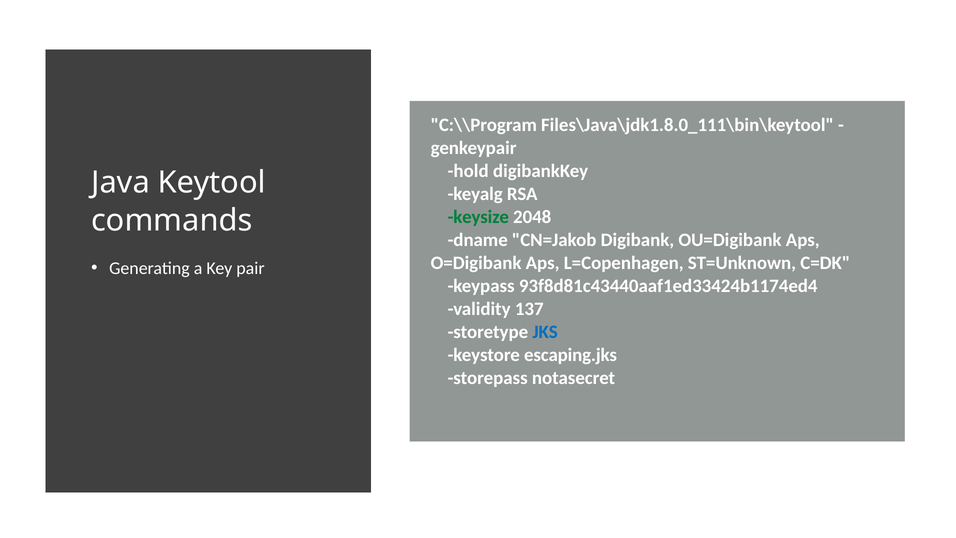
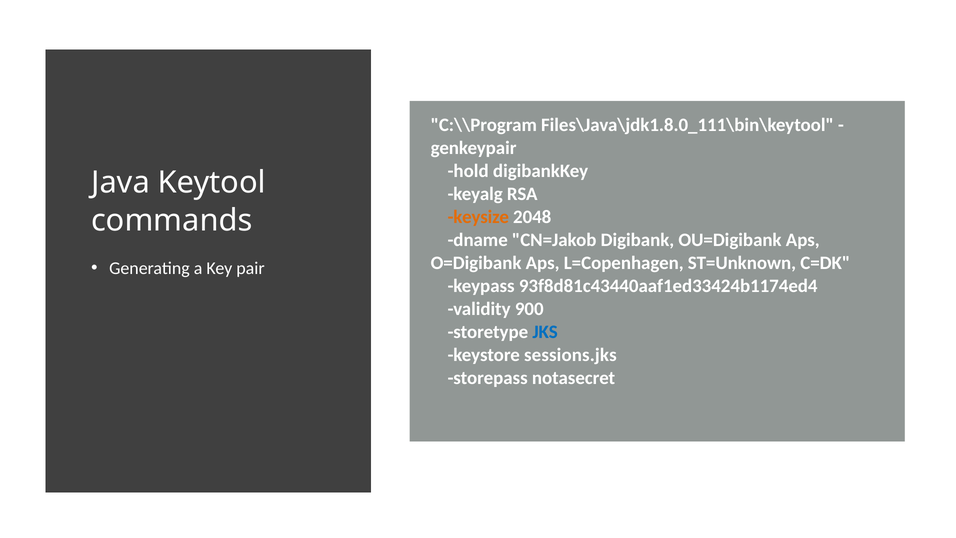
keysize colour: green -> orange (478, 217)
137: 137 -> 900 (529, 309)
escaping.jks: escaping.jks -> sessions.jks (570, 355)
